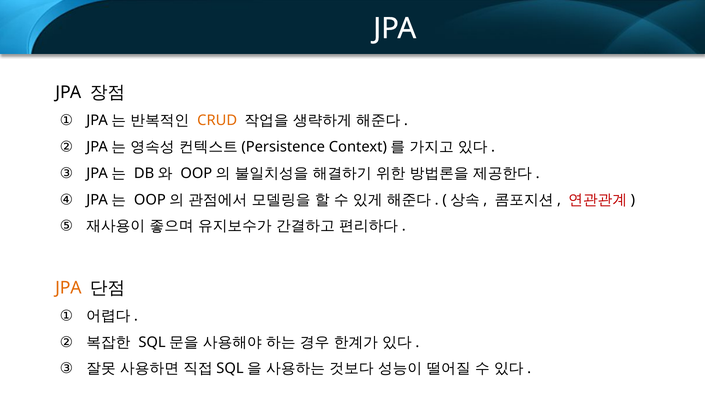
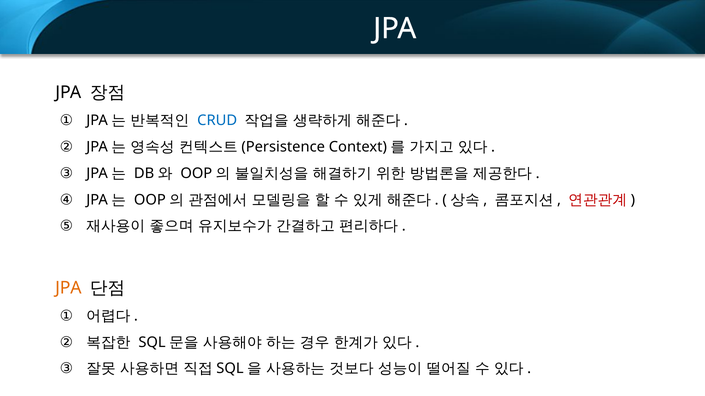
CRUD colour: orange -> blue (217, 121)
